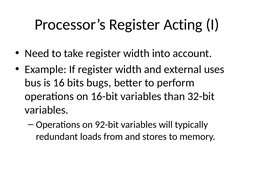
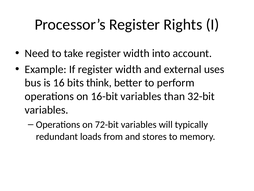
Acting: Acting -> Rights (183, 25)
bugs: bugs -> think (99, 83)
92-bit: 92-bit -> 72-bit (107, 124)
